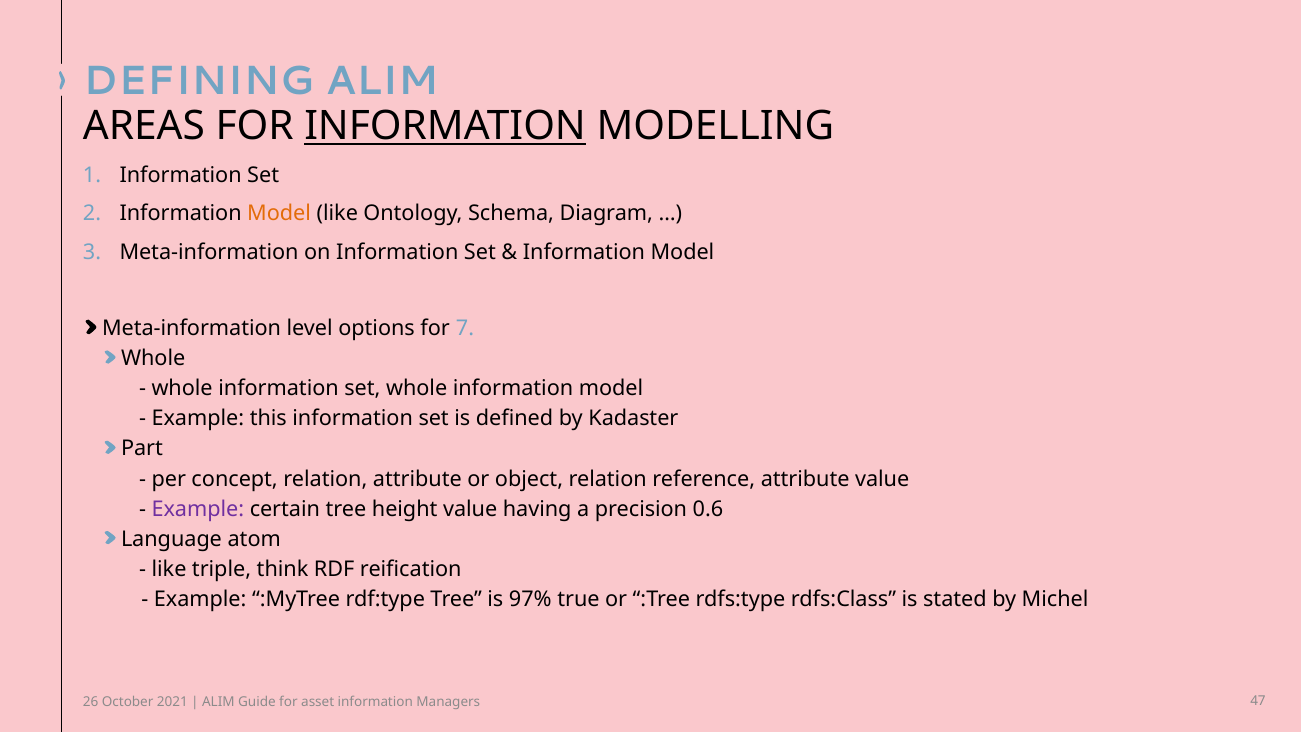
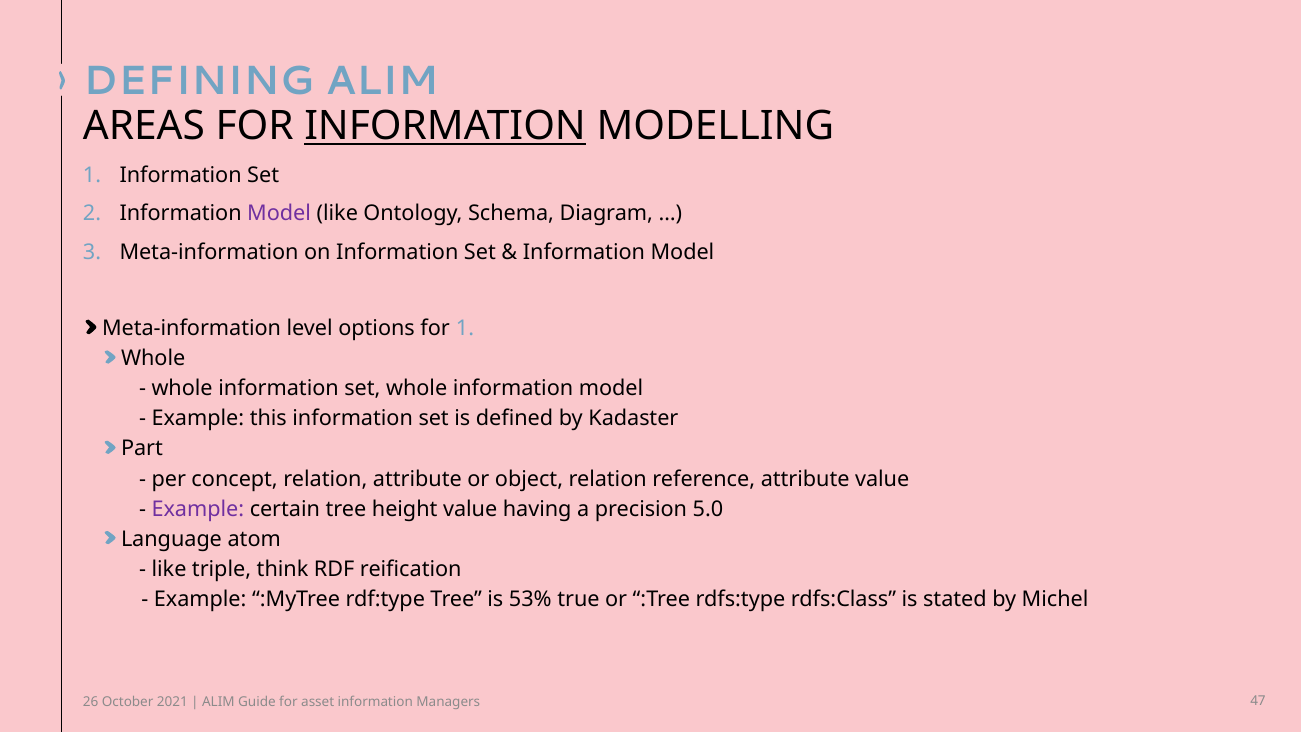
Model colour: orange -> purple (279, 214)
for 7: 7 -> 1 (465, 328)
0.6: 0.6 -> 5.0 (708, 509)
97%: 97% -> 53% (530, 599)
